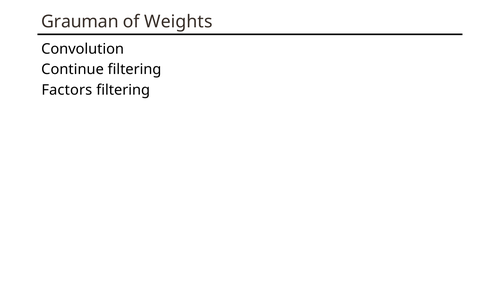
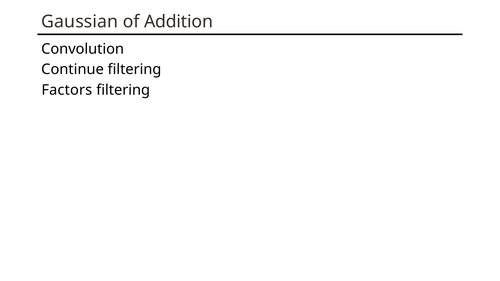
Grauman: Grauman -> Gaussian (80, 22)
Weights: Weights -> Addition (179, 22)
